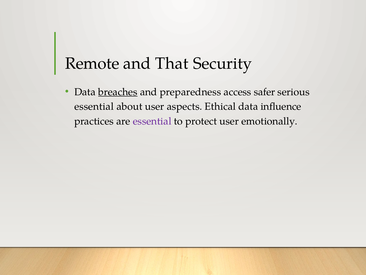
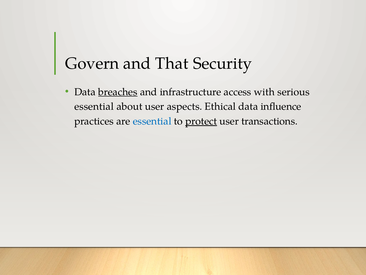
Remote: Remote -> Govern (92, 63)
preparedness: preparedness -> infrastructure (190, 92)
safer: safer -> with (264, 92)
essential colour: purple -> blue (152, 121)
protect underline: none -> present (201, 121)
emotionally: emotionally -> transactions (269, 121)
